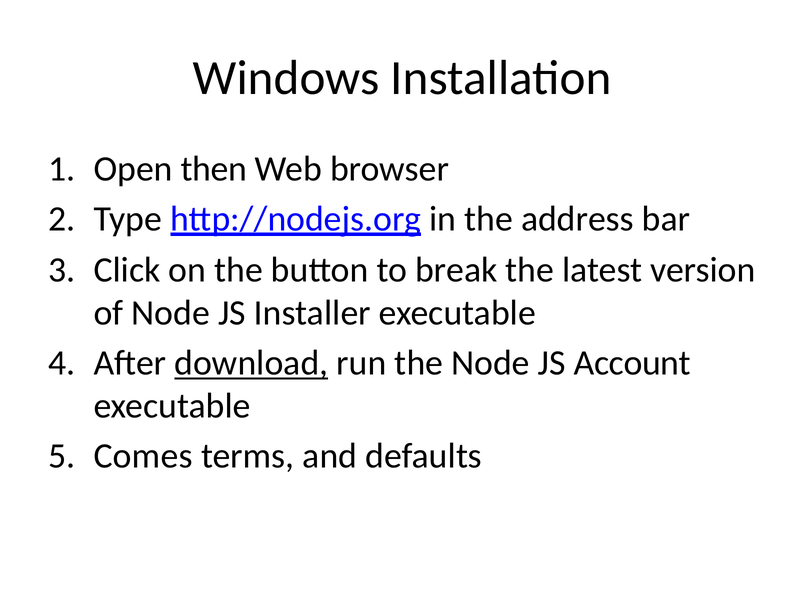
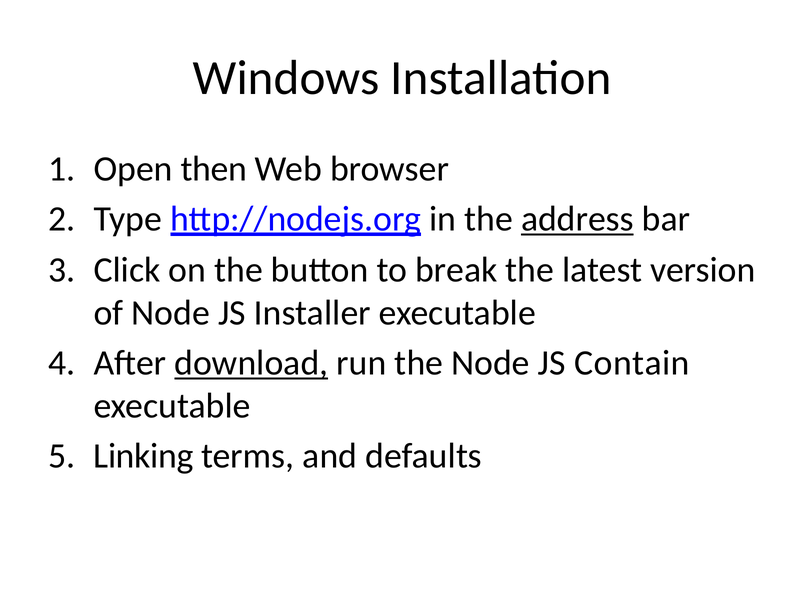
address underline: none -> present (577, 219)
Account: Account -> Contain (632, 363)
Comes: Comes -> Linking (143, 456)
